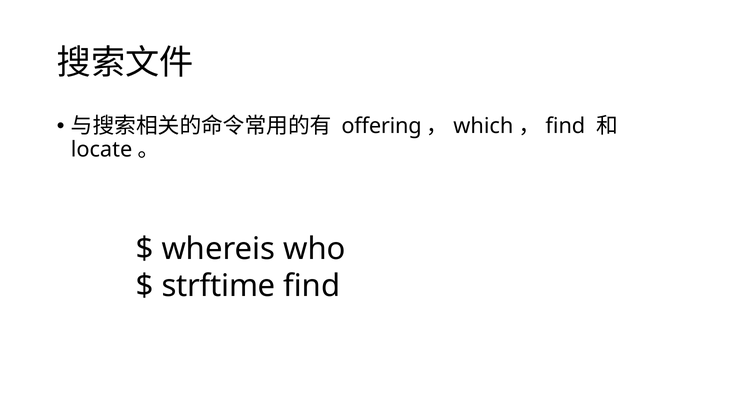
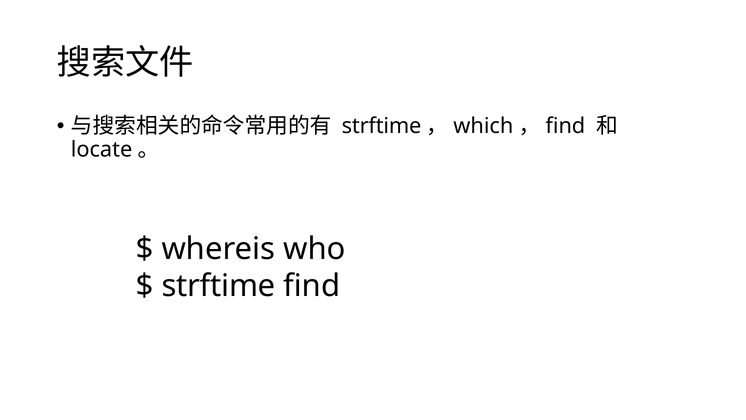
offering: offering -> strftime (382, 126)
